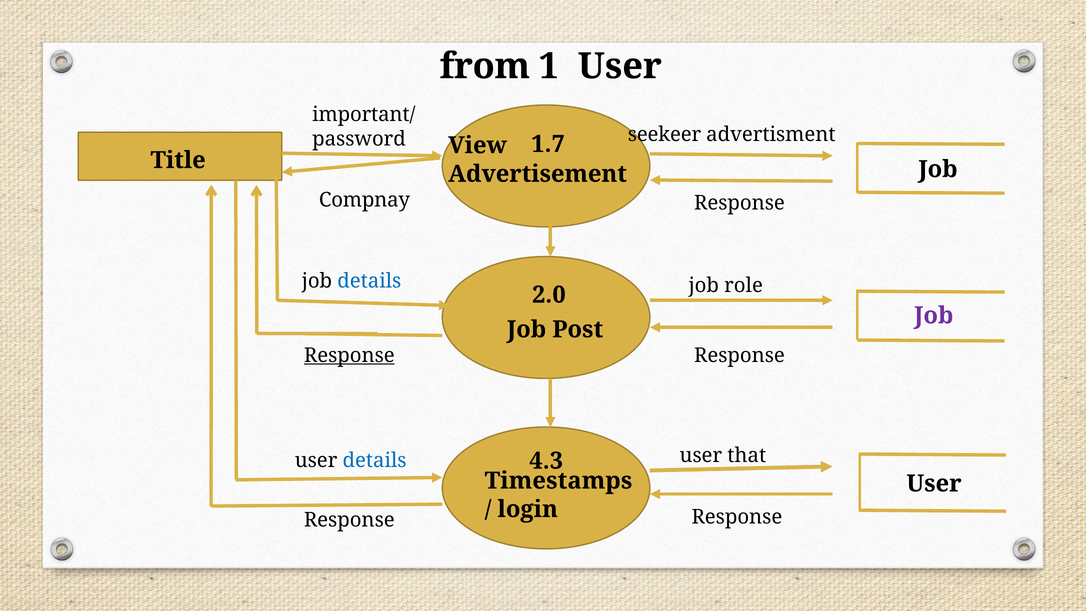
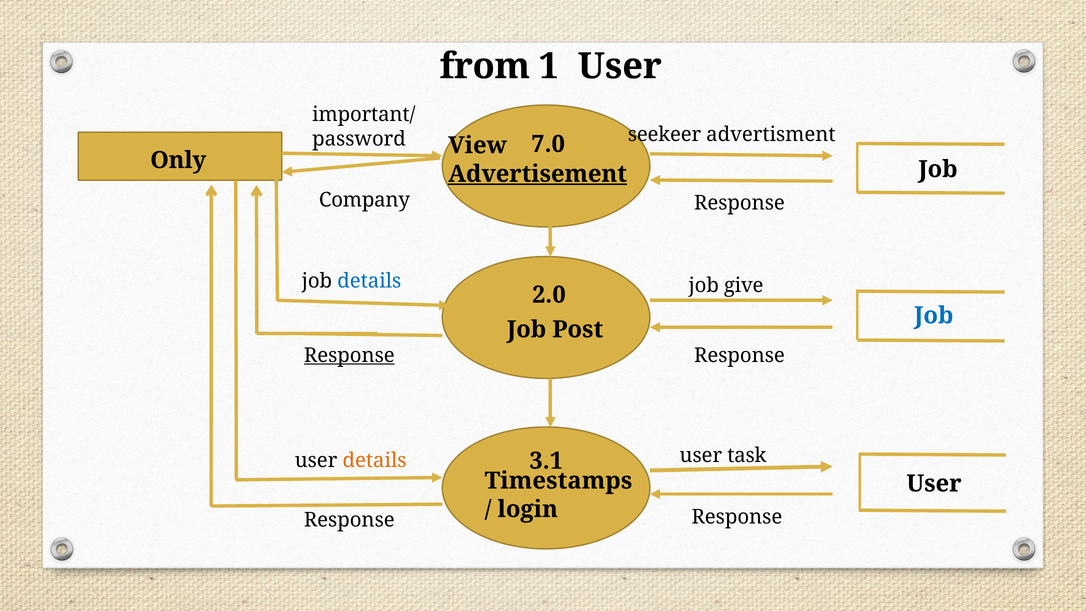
1.7: 1.7 -> 7.0 (548, 144)
Title: Title -> Only (178, 160)
Advertisement underline: none -> present (538, 174)
Compnay: Compnay -> Company (364, 200)
role: role -> give (744, 285)
Job colour: purple -> blue (934, 315)
4.3: 4.3 -> 3.1 (546, 461)
details colour: blue -> orange (375, 461)
that: that -> task (747, 455)
